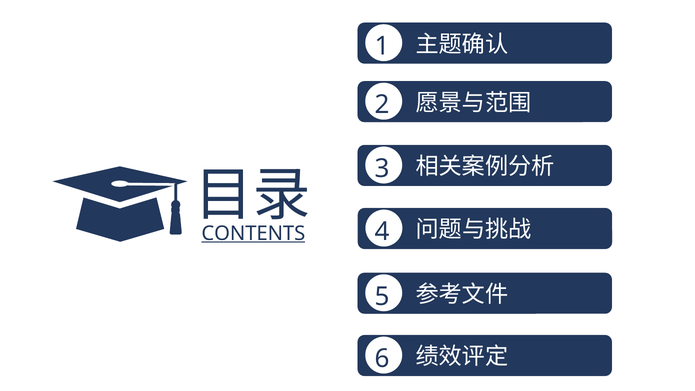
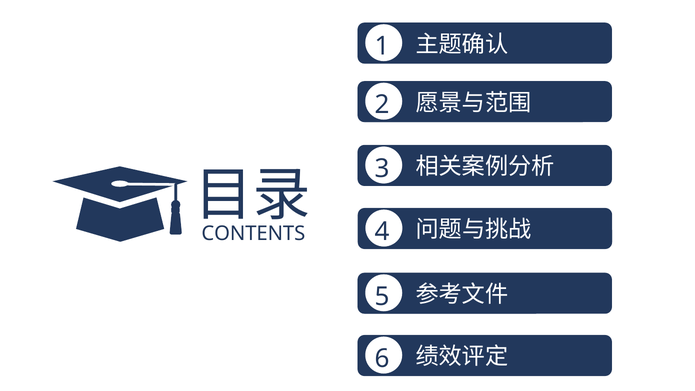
CONTENTS underline: present -> none (253, 233)
